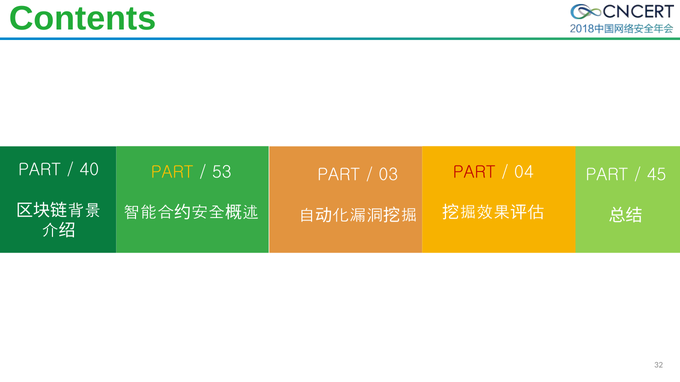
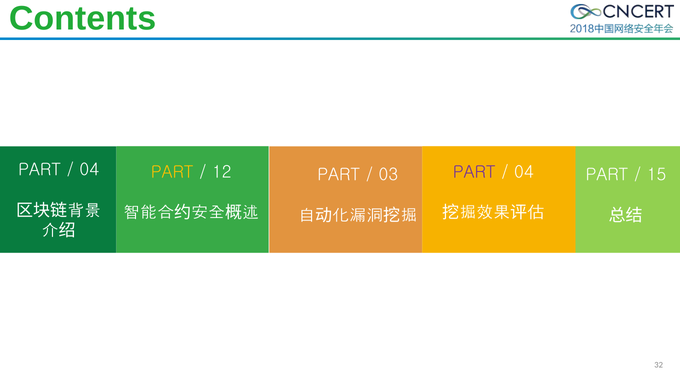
40: 40 -> 04 (89, 170)
53: 53 -> 12 (222, 172)
PART colour: red -> purple (474, 172)
45: 45 -> 15 (657, 175)
